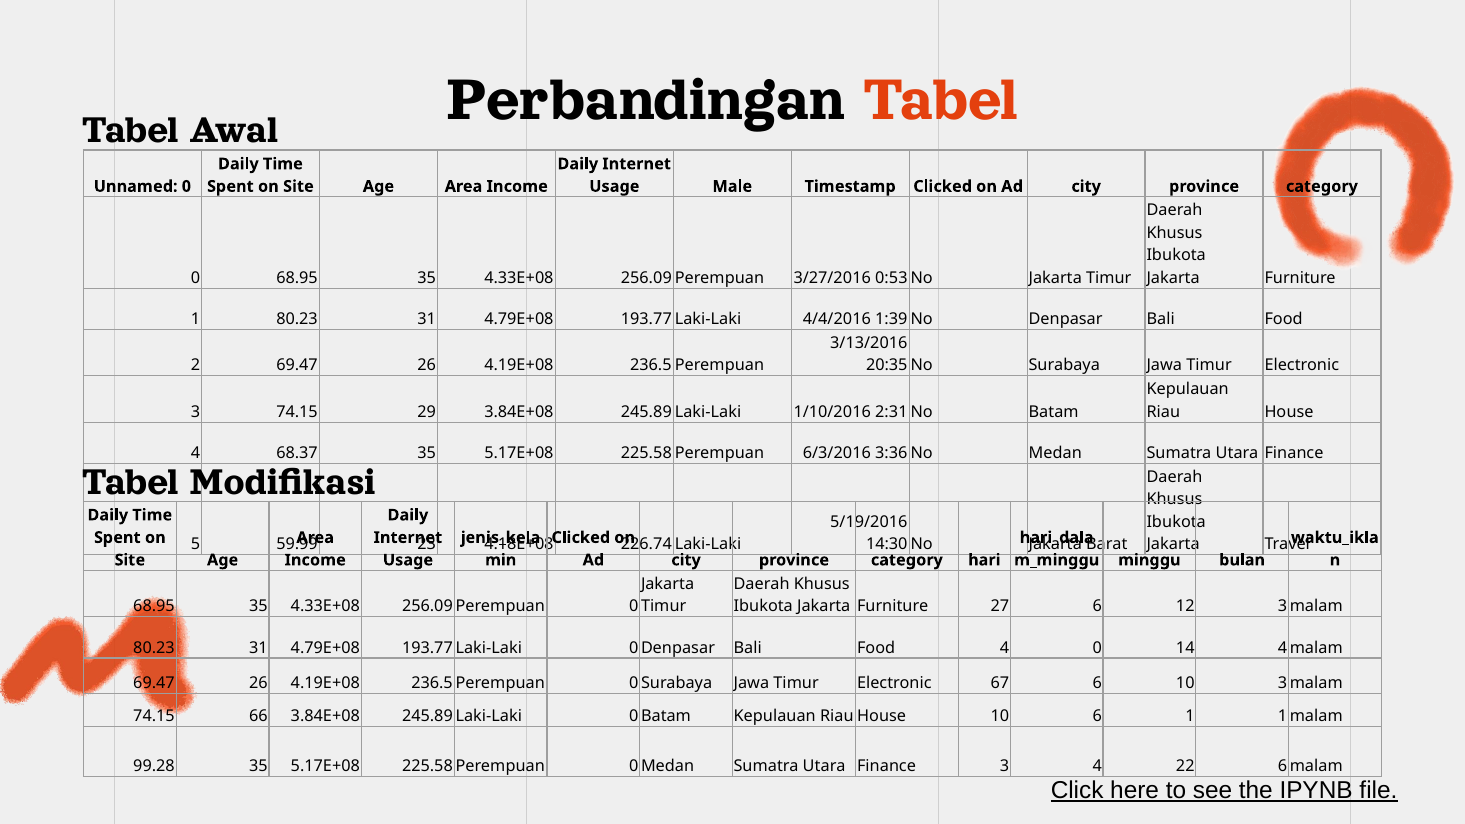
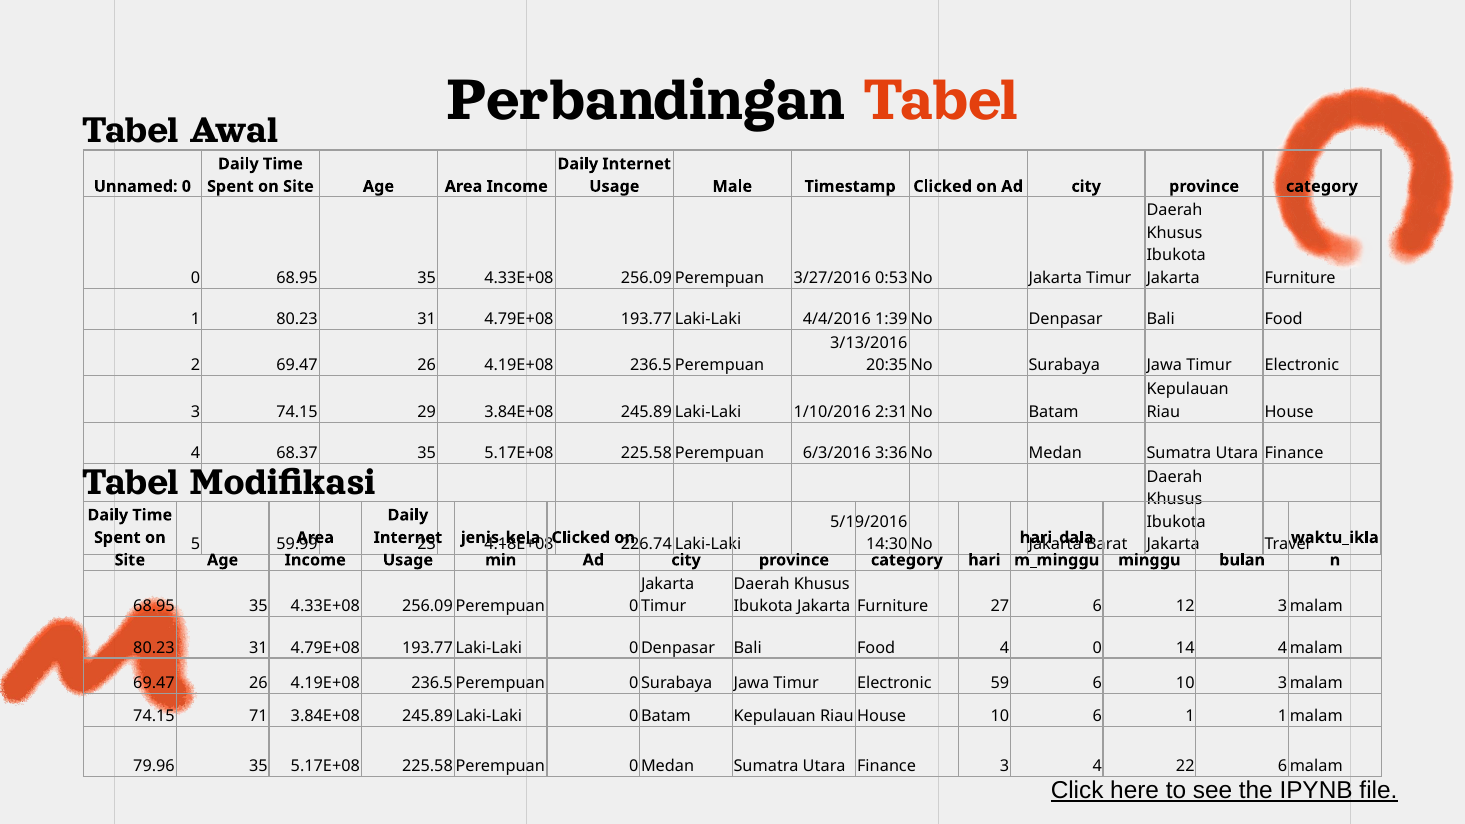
67: 67 -> 59 (1000, 683)
66: 66 -> 71 (258, 716)
99.28: 99.28 -> 79.96 (154, 766)
